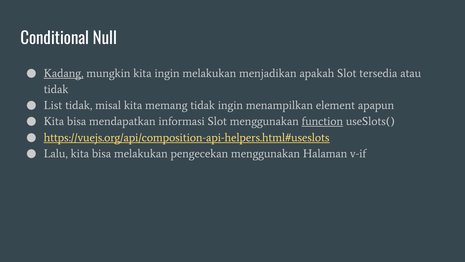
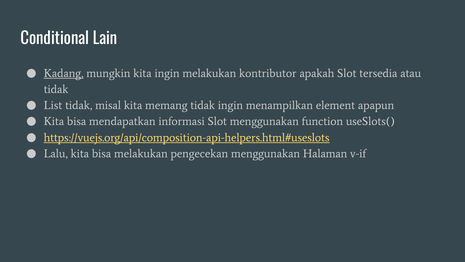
Null: Null -> Lain (105, 39)
menjadikan: menjadikan -> kontributor (268, 73)
function underline: present -> none (322, 121)
